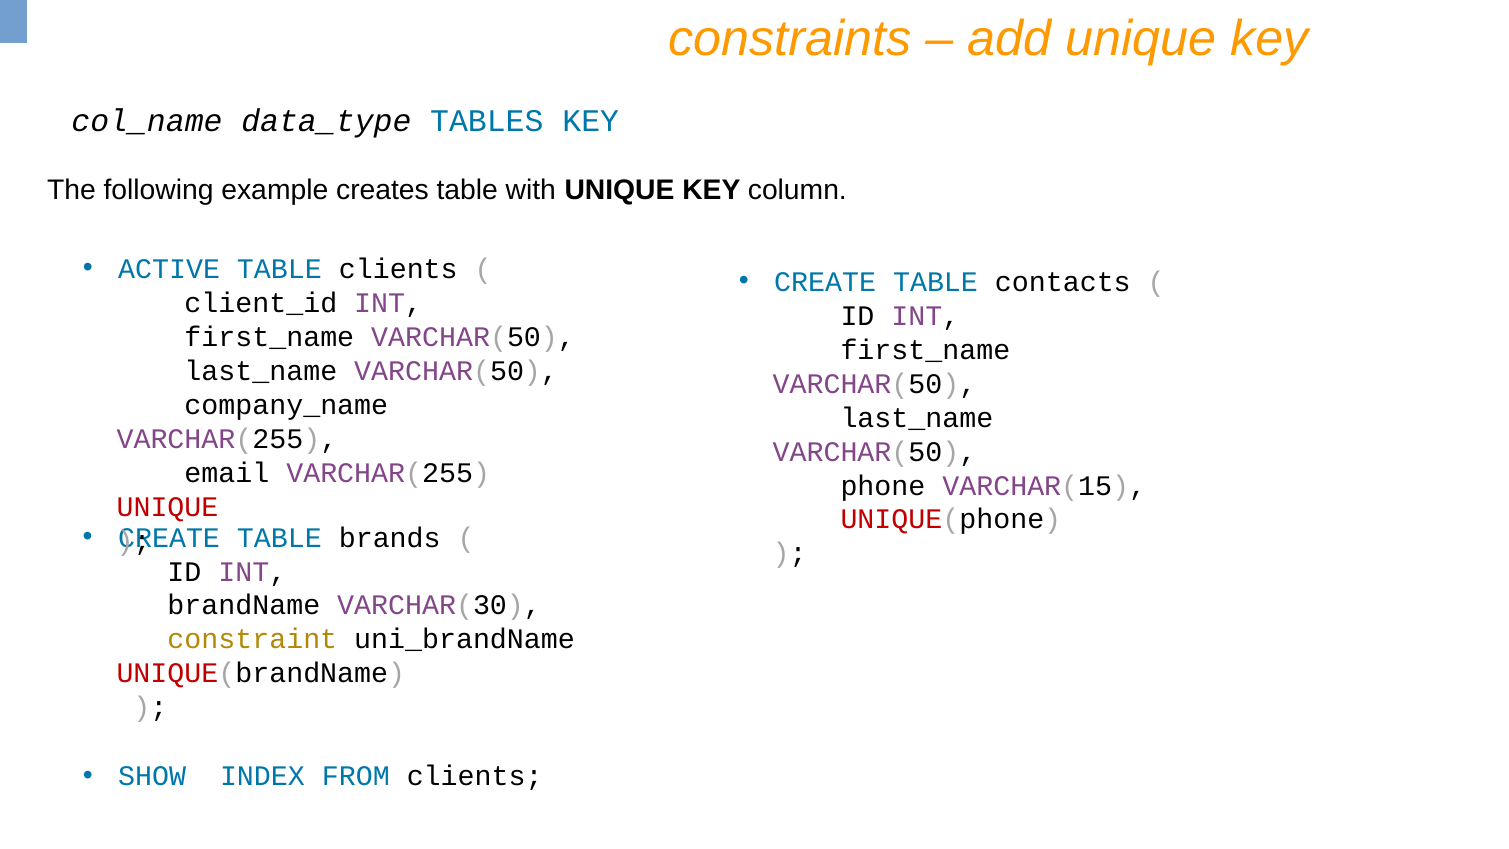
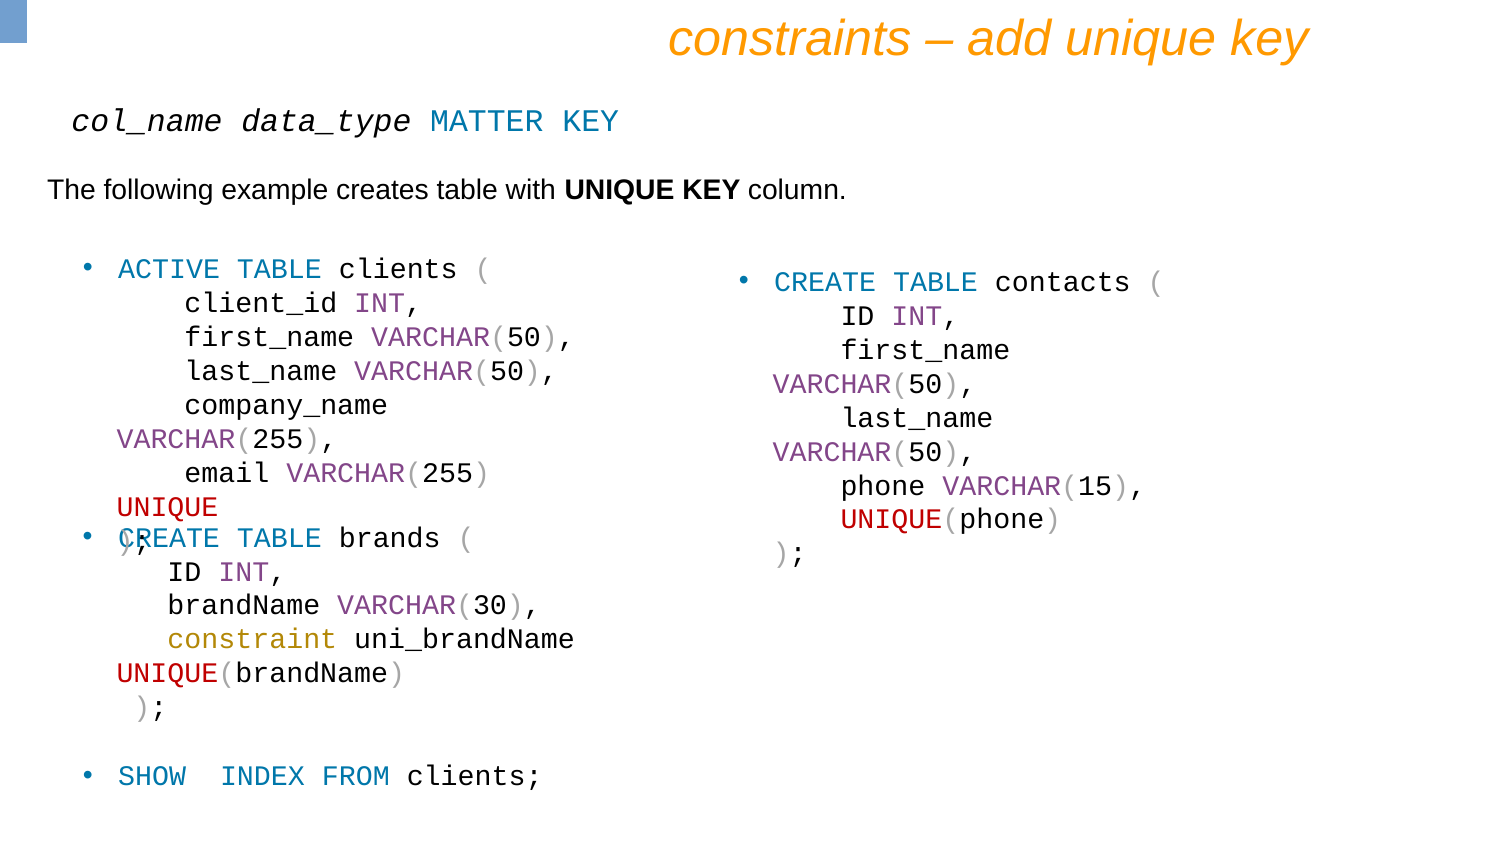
TABLES: TABLES -> MATTER (487, 121)
